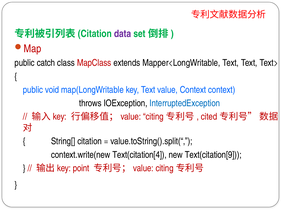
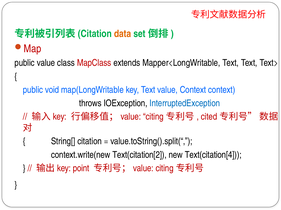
data colour: purple -> orange (123, 34)
public catch: catch -> value (46, 63)
Text(citation[4: Text(citation[4 -> Text(citation[2 (140, 155)
Text(citation[9: Text(citation[9 -> Text(citation[4 (213, 155)
